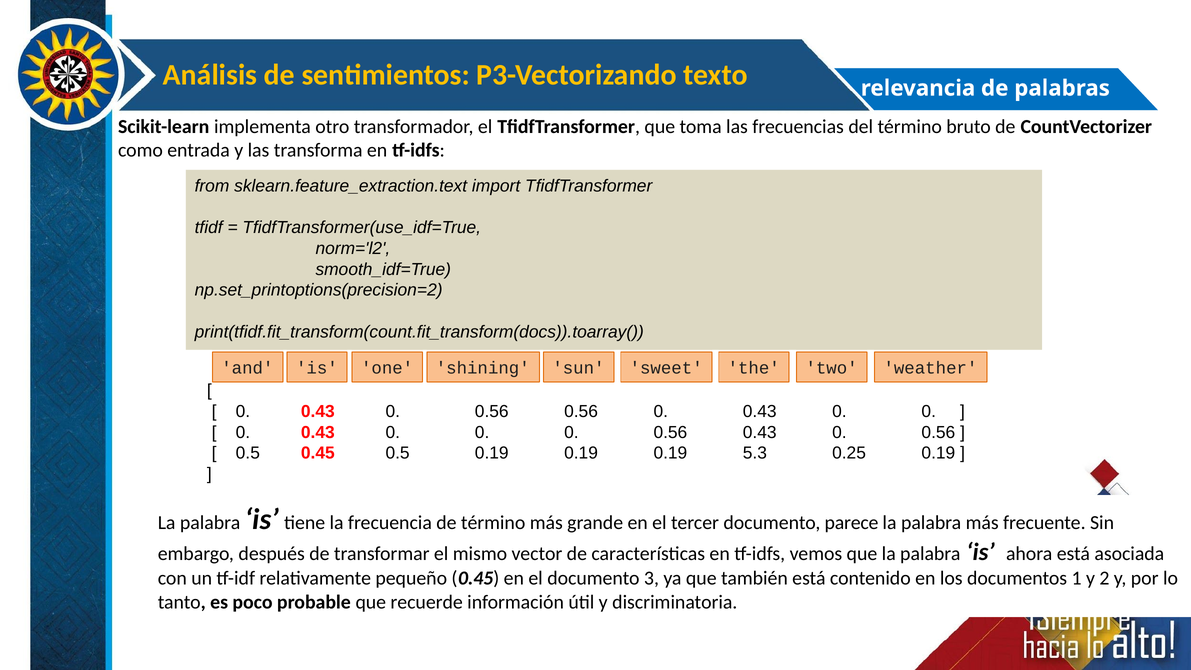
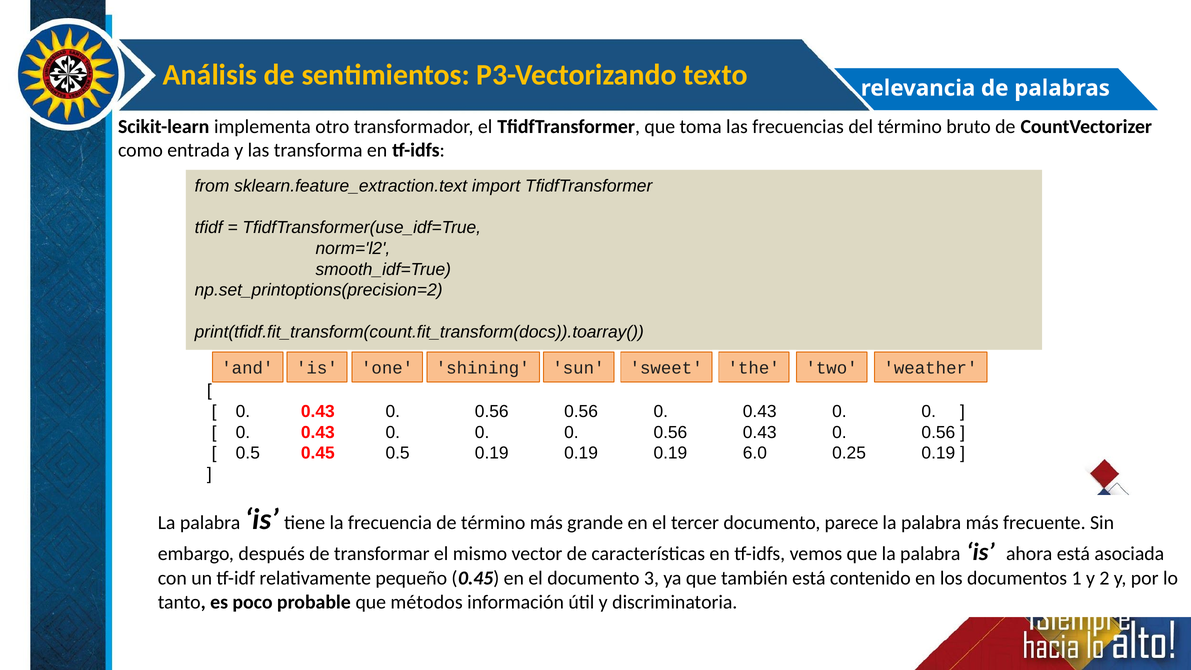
5.3: 5.3 -> 6.0 (755, 453)
recuerde: recuerde -> métodos (427, 602)
